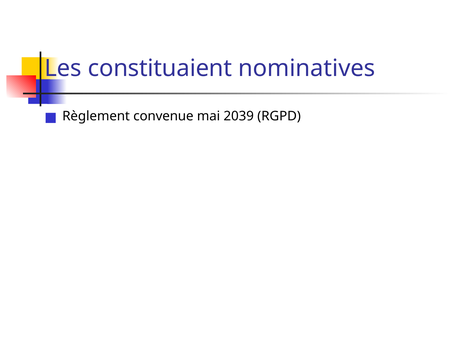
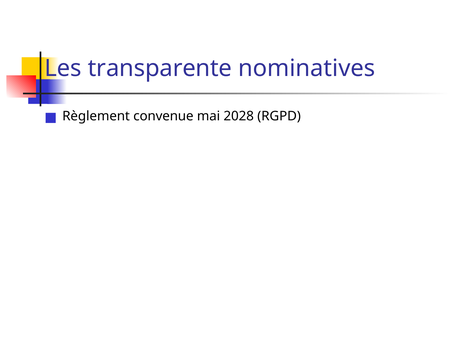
constituaient: constituaient -> transparente (160, 68)
2039: 2039 -> 2028 (239, 116)
